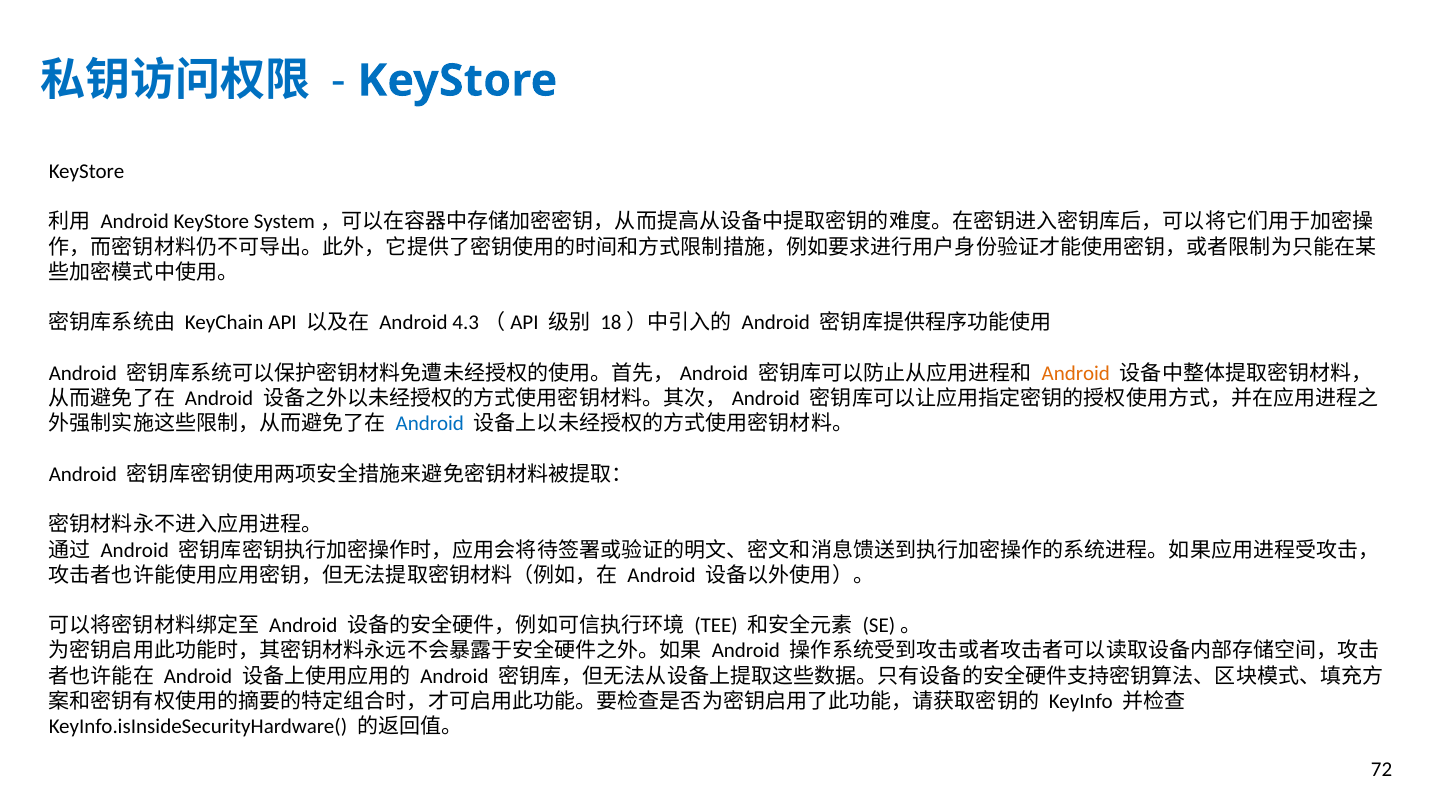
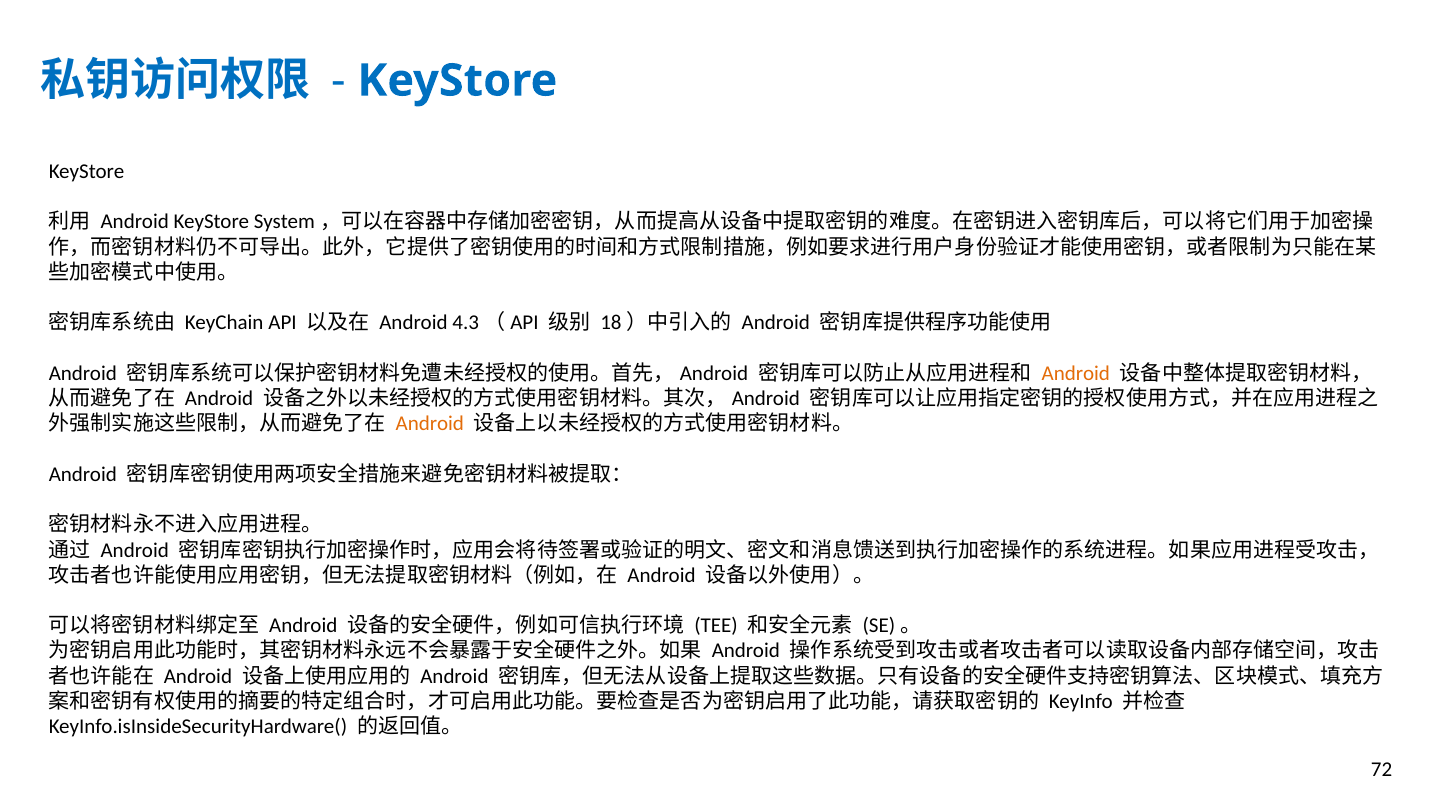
Android colour: blue -> orange (430, 424)
